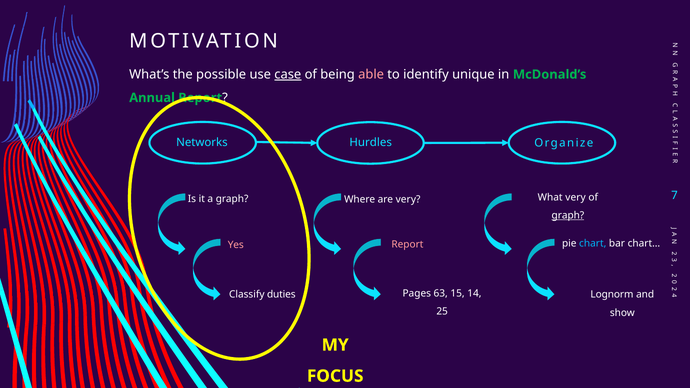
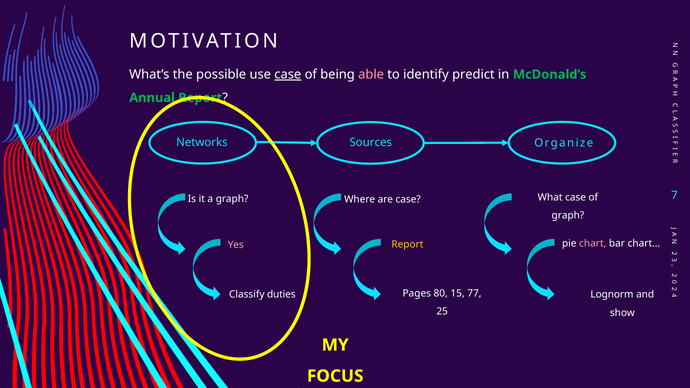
unique: unique -> predict (473, 74)
Hurdles: Hurdles -> Sources (371, 142)
What very: very -> case (576, 198)
are very: very -> case (408, 199)
graph underline: present -> none (568, 216)
chart colour: light blue -> pink (593, 244)
Report colour: pink -> yellow (407, 244)
63: 63 -> 80 (441, 294)
14: 14 -> 77 (474, 294)
